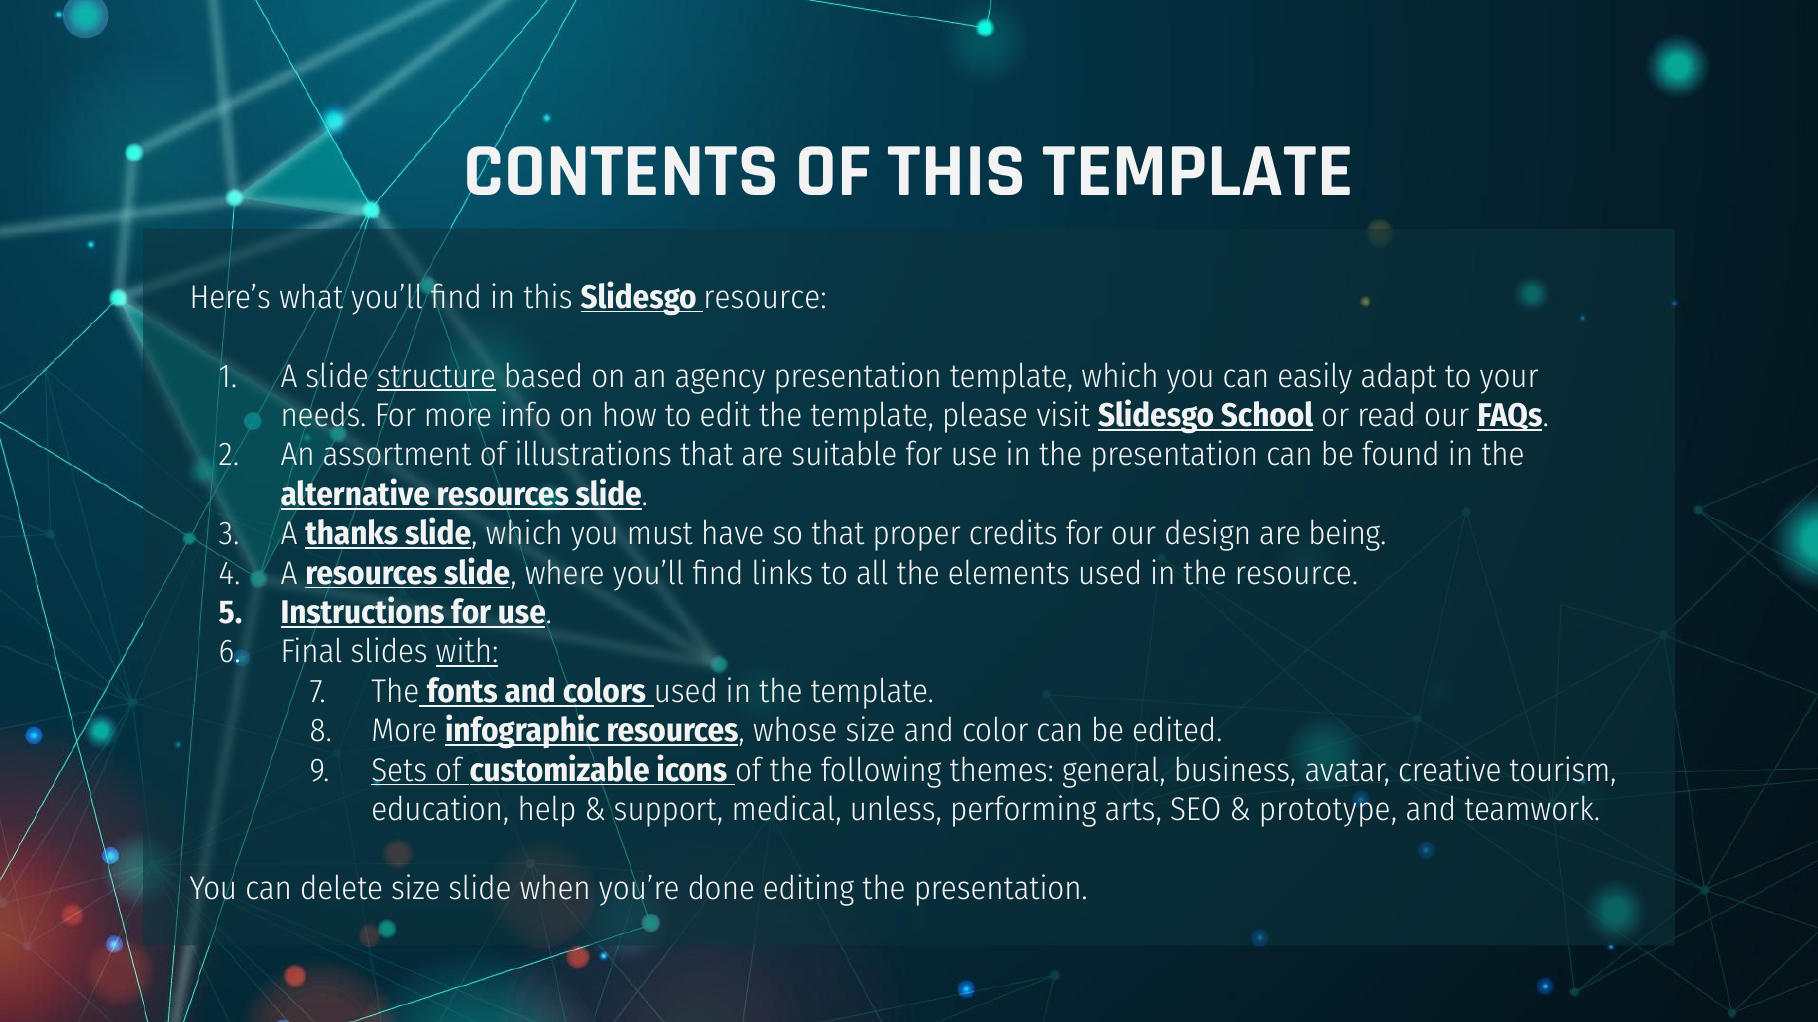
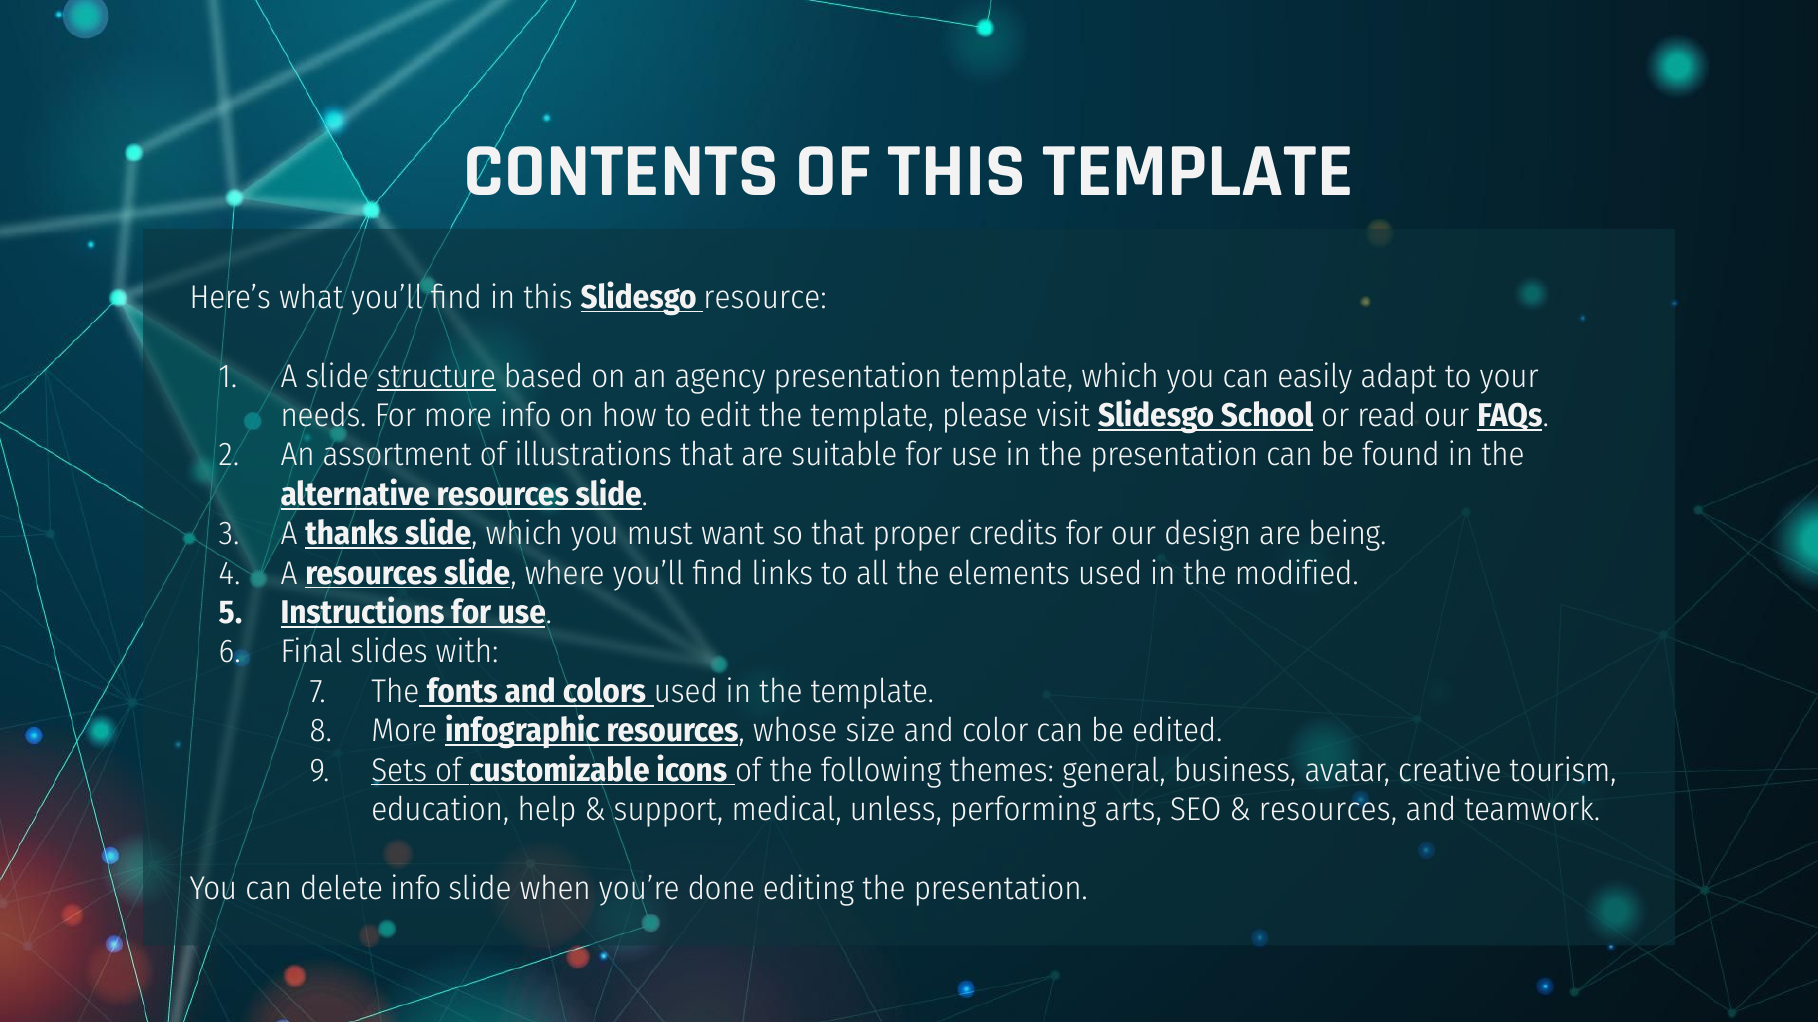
have: have -> want (733, 534)
the resource: resource -> modified (1297, 574)
with underline: present -> none (467, 653)
prototype: prototype -> resources (1328, 810)
delete size: size -> info (416, 889)
